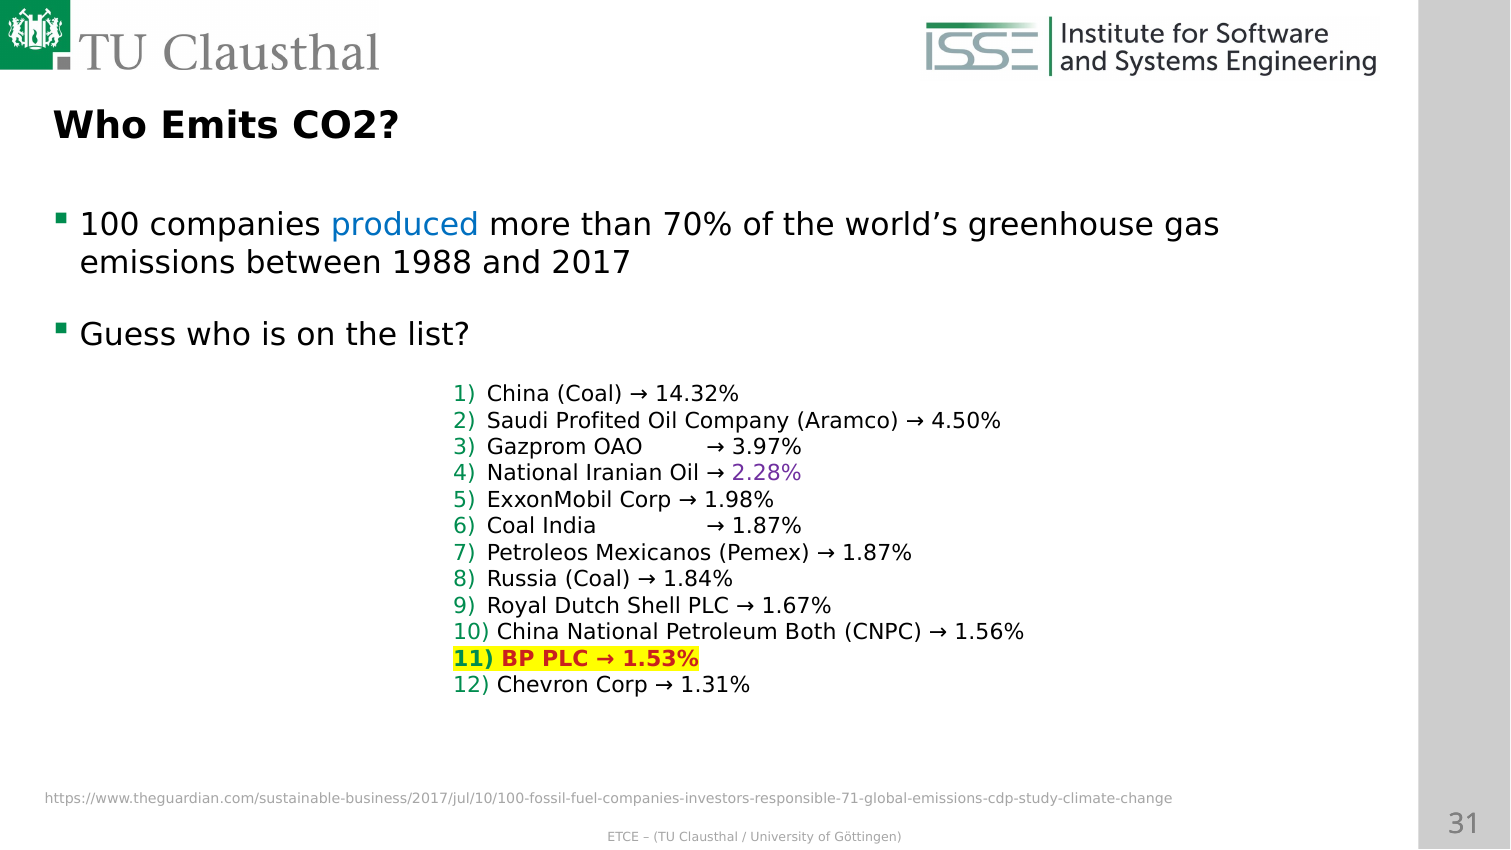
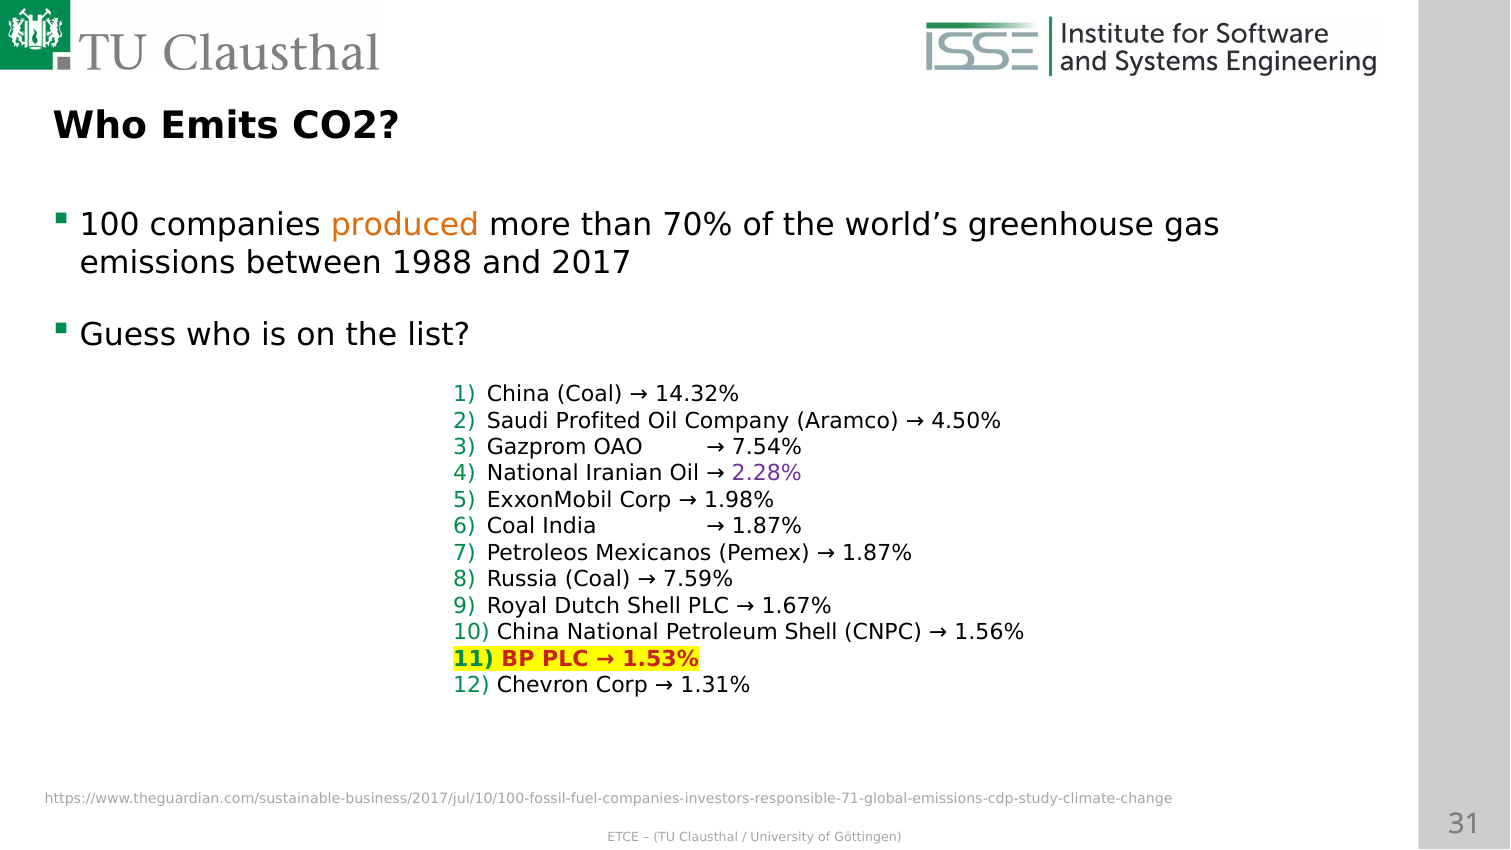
produced colour: blue -> orange (405, 225)
3.97%: 3.97% -> 7.54% (767, 447)
1.84%: 1.84% -> 7.59% (698, 579)
Petroleum Both: Both -> Shell (811, 632)
